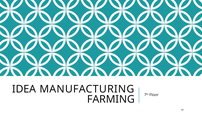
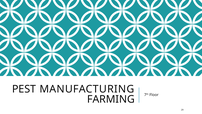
IDEA: IDEA -> PEST (24, 89)
